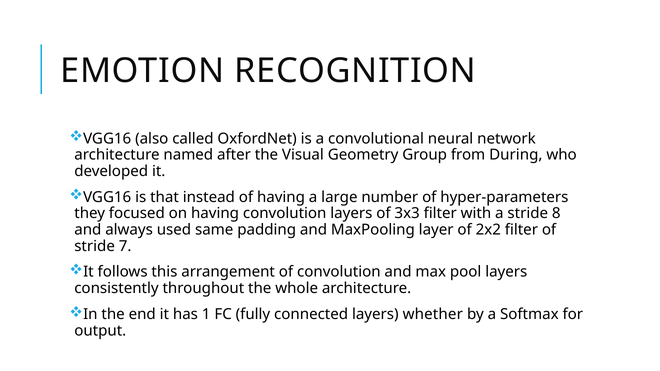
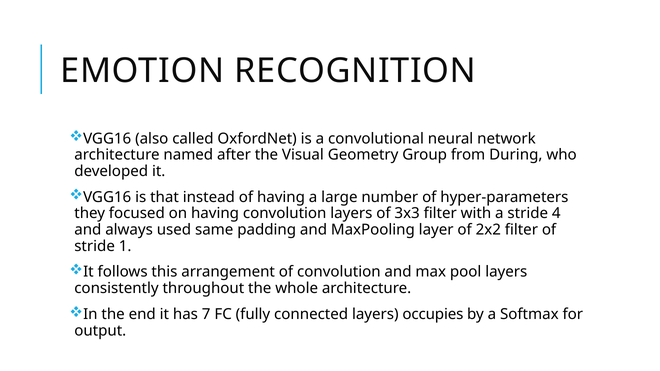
8: 8 -> 4 (556, 214)
7: 7 -> 1 (125, 246)
1: 1 -> 7 (206, 314)
whether: whether -> occupies (433, 314)
